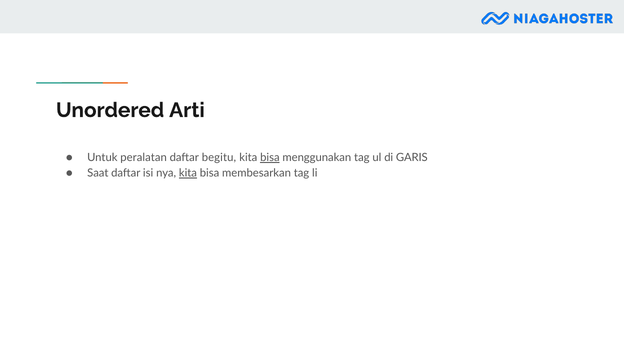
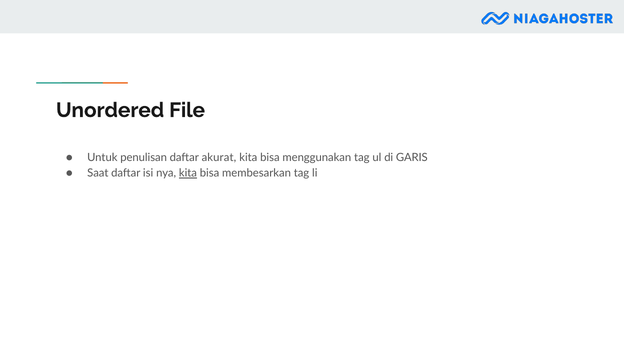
Arti: Arti -> File (187, 110)
peralatan: peralatan -> penulisan (144, 158)
begitu: begitu -> akurat (219, 158)
bisa underline: present -> none (270, 158)
